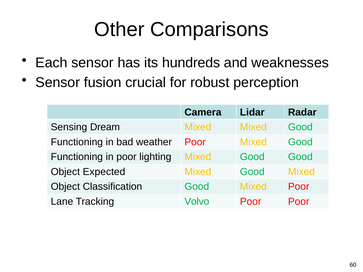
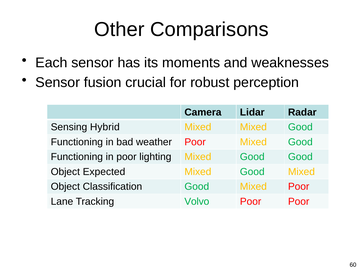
hundreds: hundreds -> moments (191, 63)
Dream: Dream -> Hybrid (105, 127)
